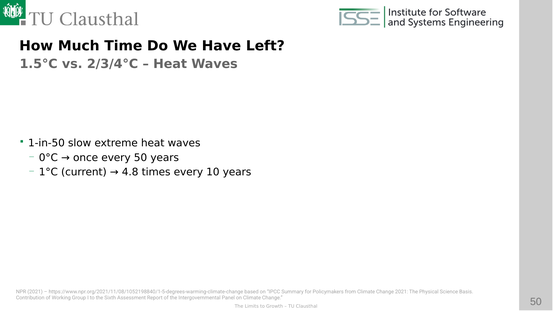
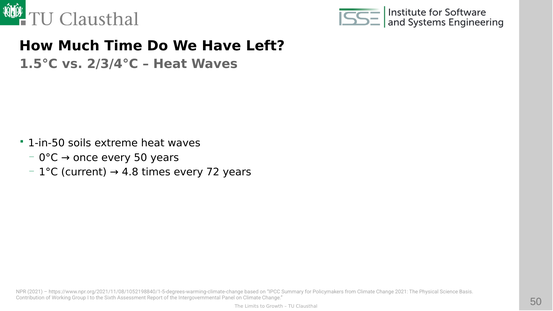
slow: slow -> soils (80, 143)
10: 10 -> 72 (213, 172)
